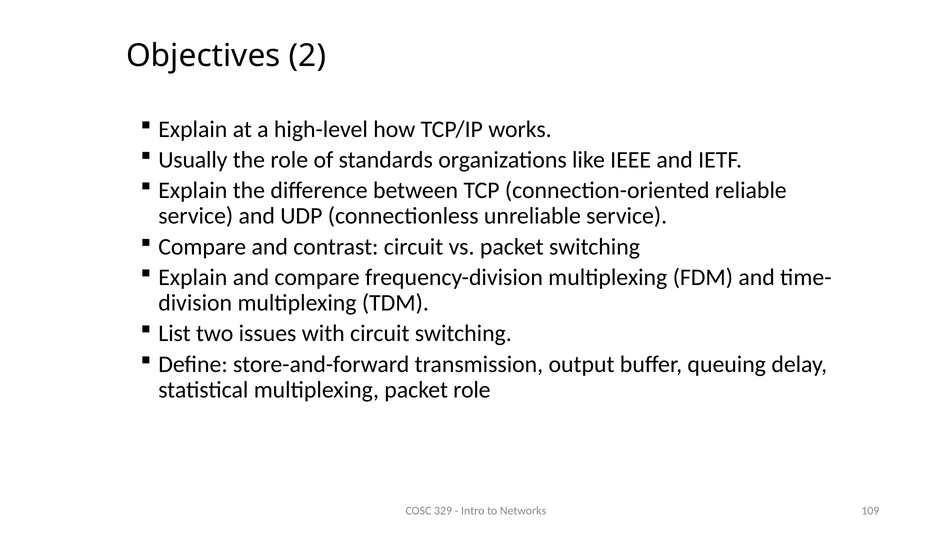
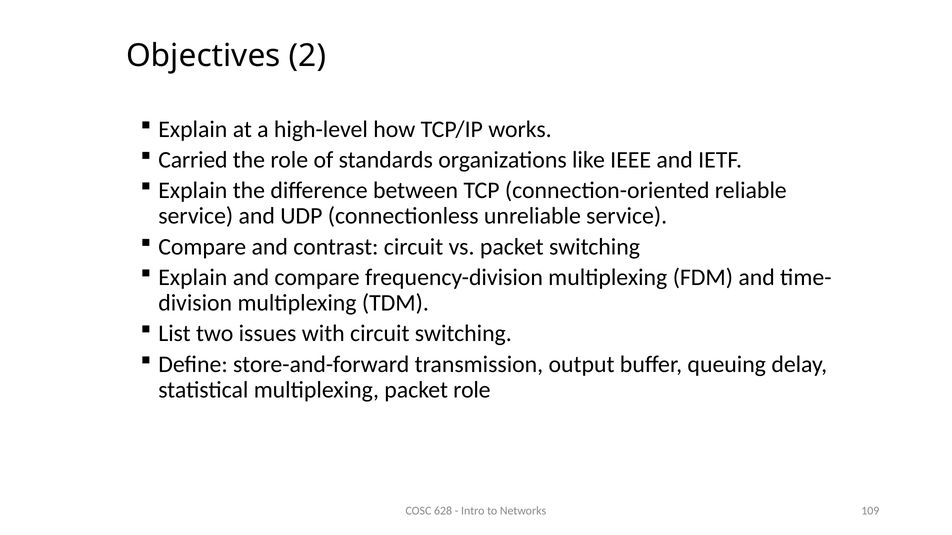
Usually: Usually -> Carried (193, 160)
329: 329 -> 628 (443, 511)
